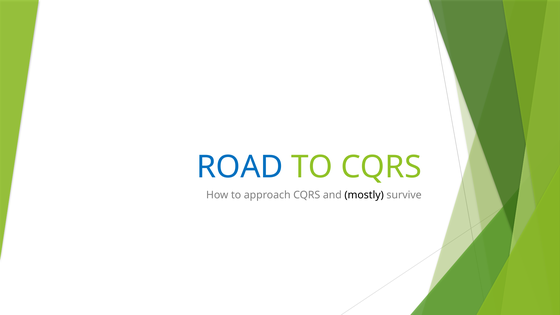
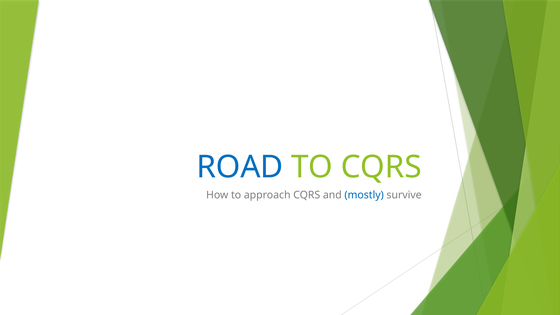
mostly colour: black -> blue (364, 195)
